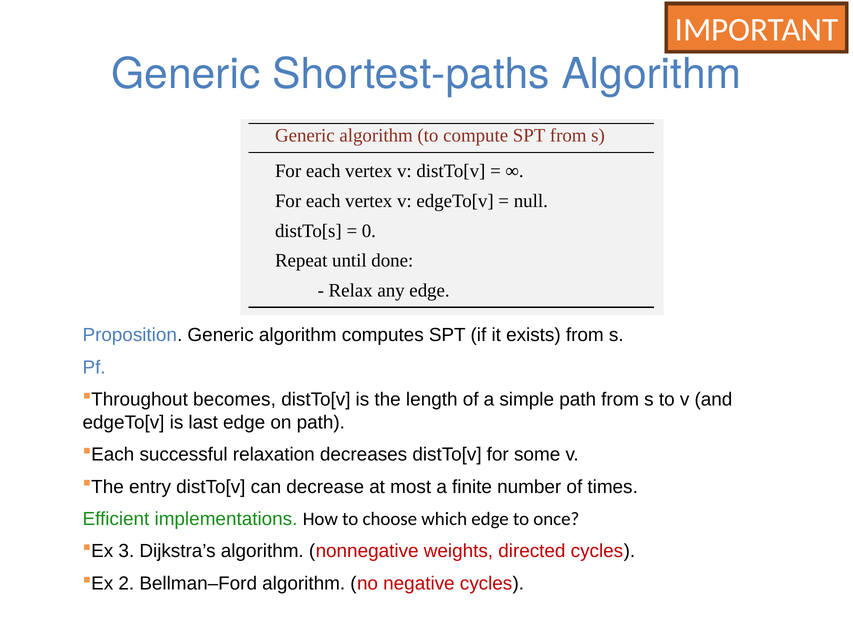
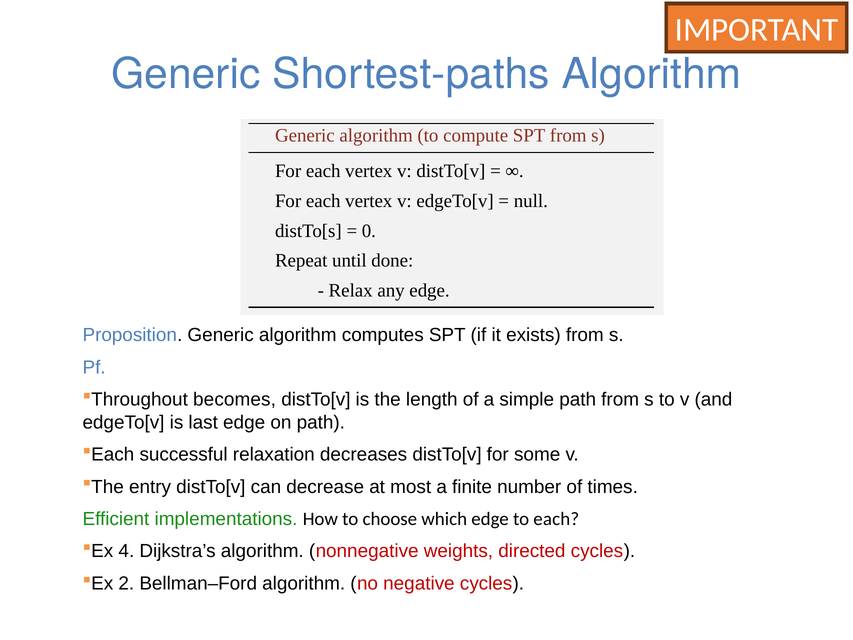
to once: once -> each (556, 519)
3: 3 -> 4 (126, 551)
